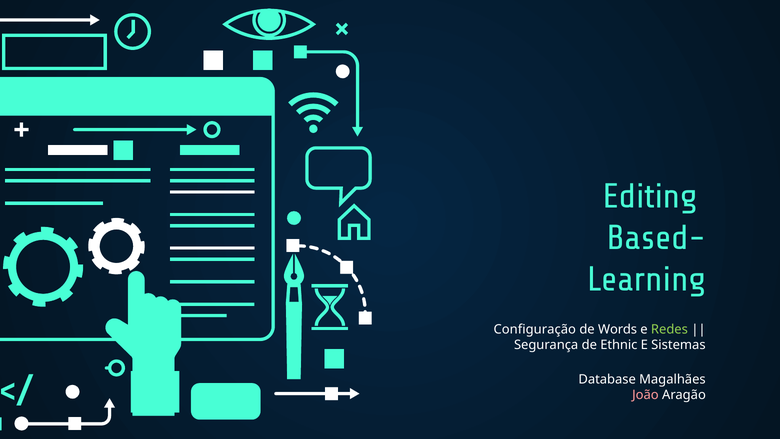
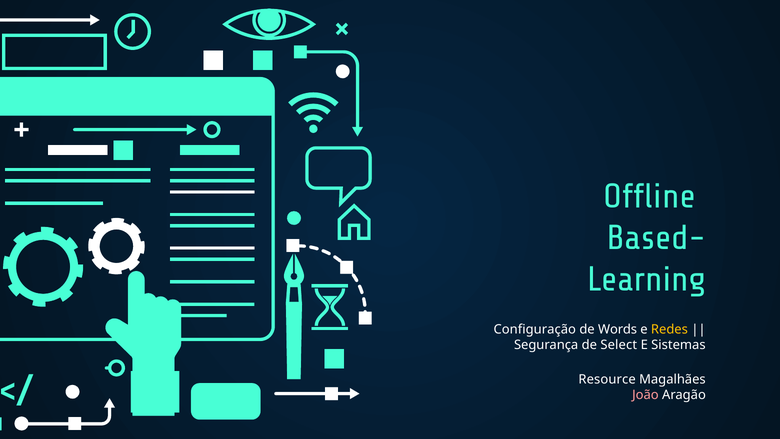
Editing: Editing -> Offline (650, 196)
Redes colour: light green -> yellow (669, 329)
Ethnic: Ethnic -> Select (619, 345)
Database: Database -> Resource (607, 379)
